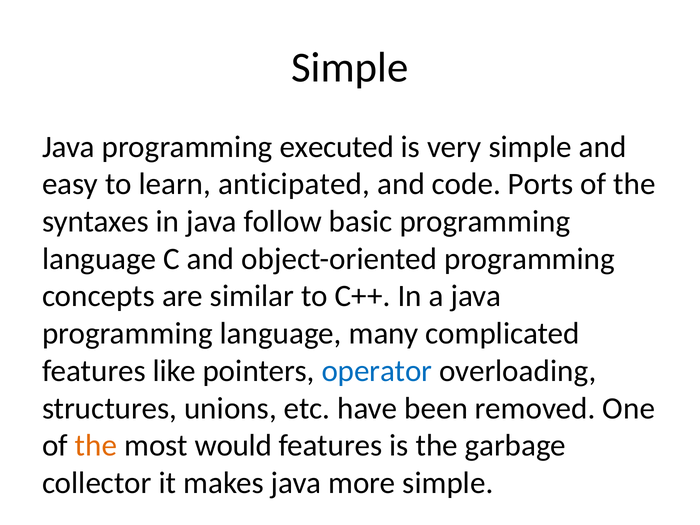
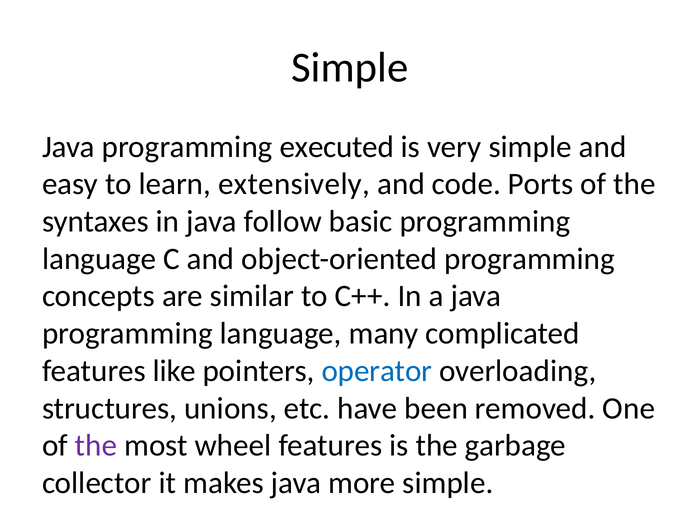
anticipated: anticipated -> extensively (294, 184)
the colour: orange -> purple (96, 446)
would: would -> wheel (233, 446)
